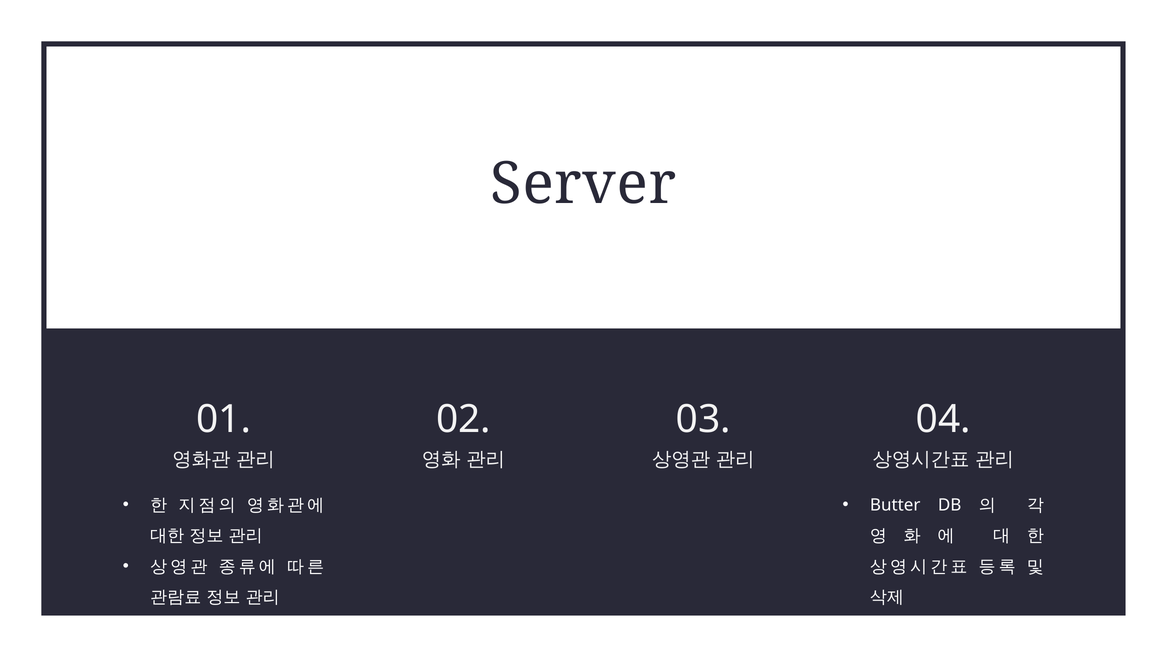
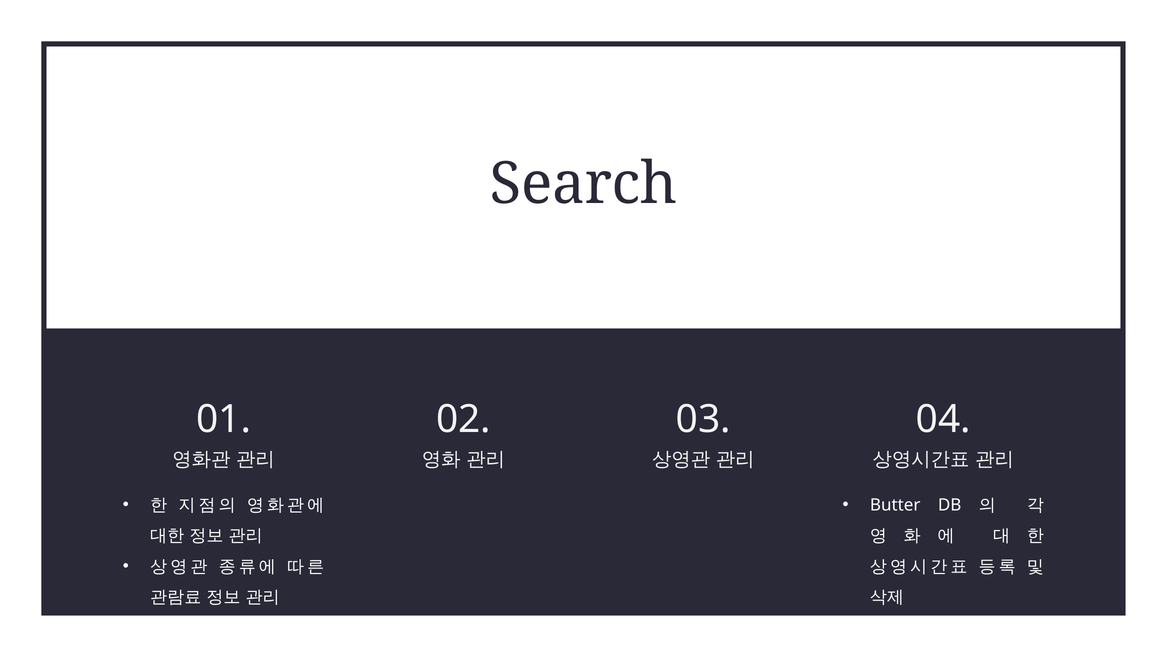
Server: Server -> Search (584, 184)
